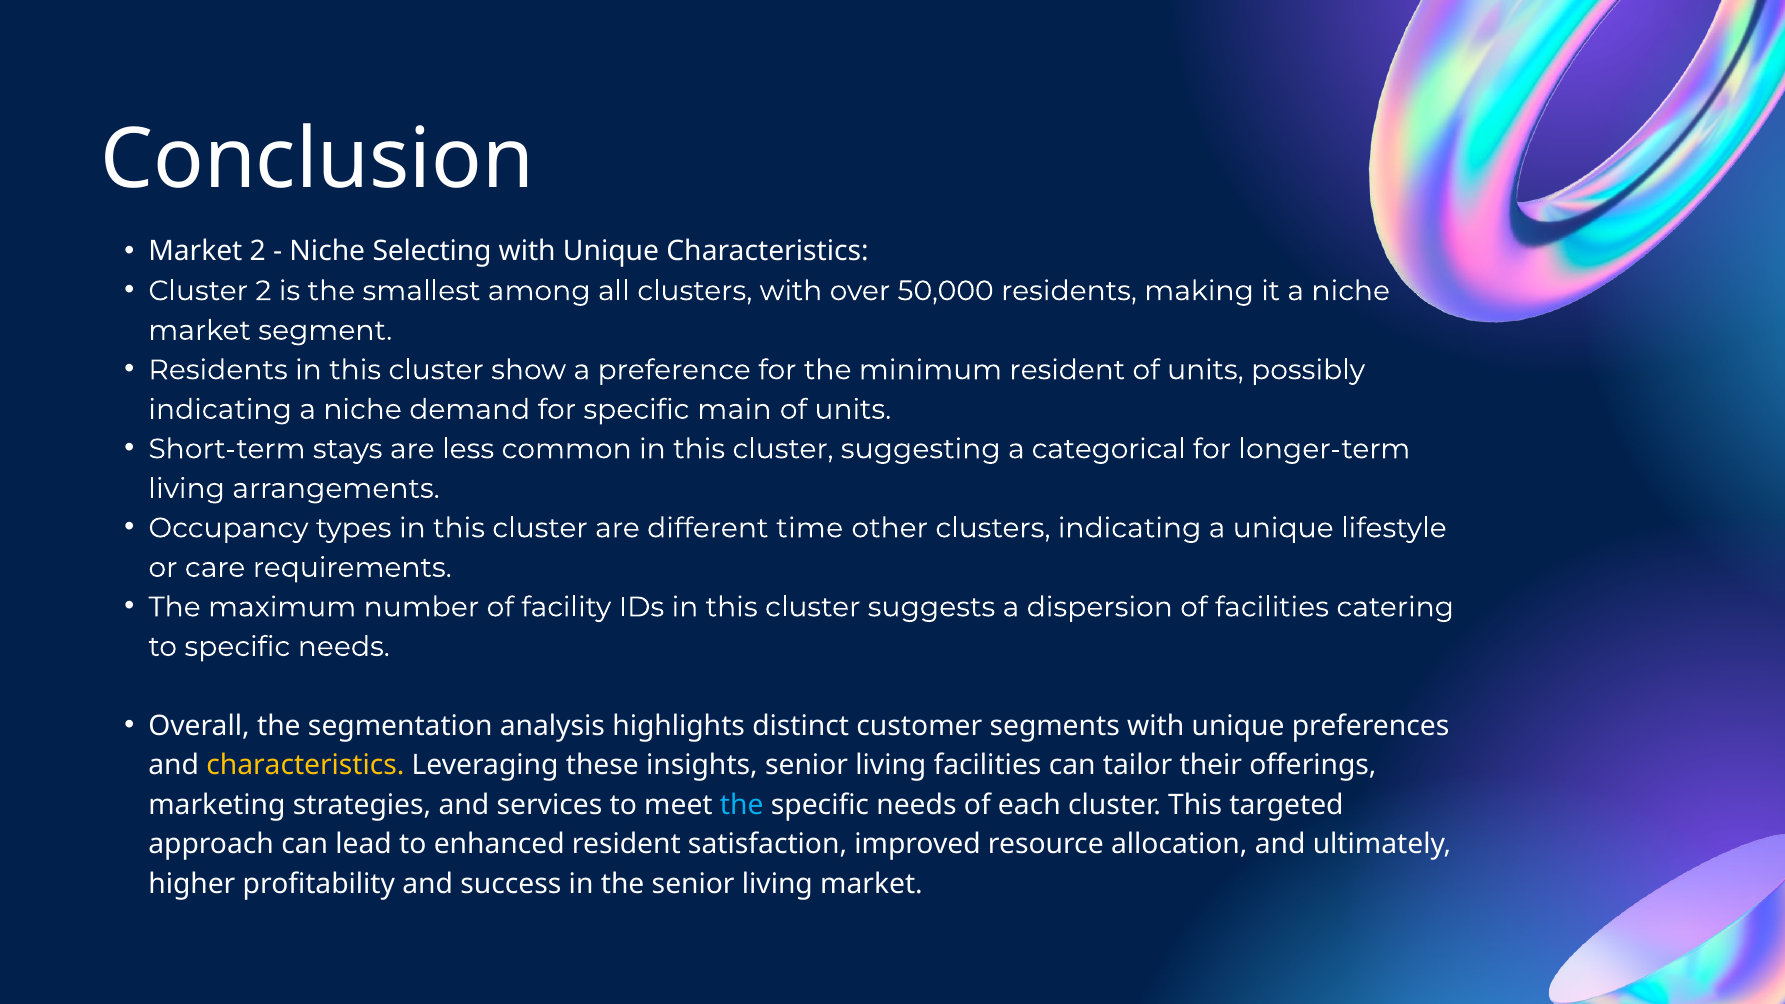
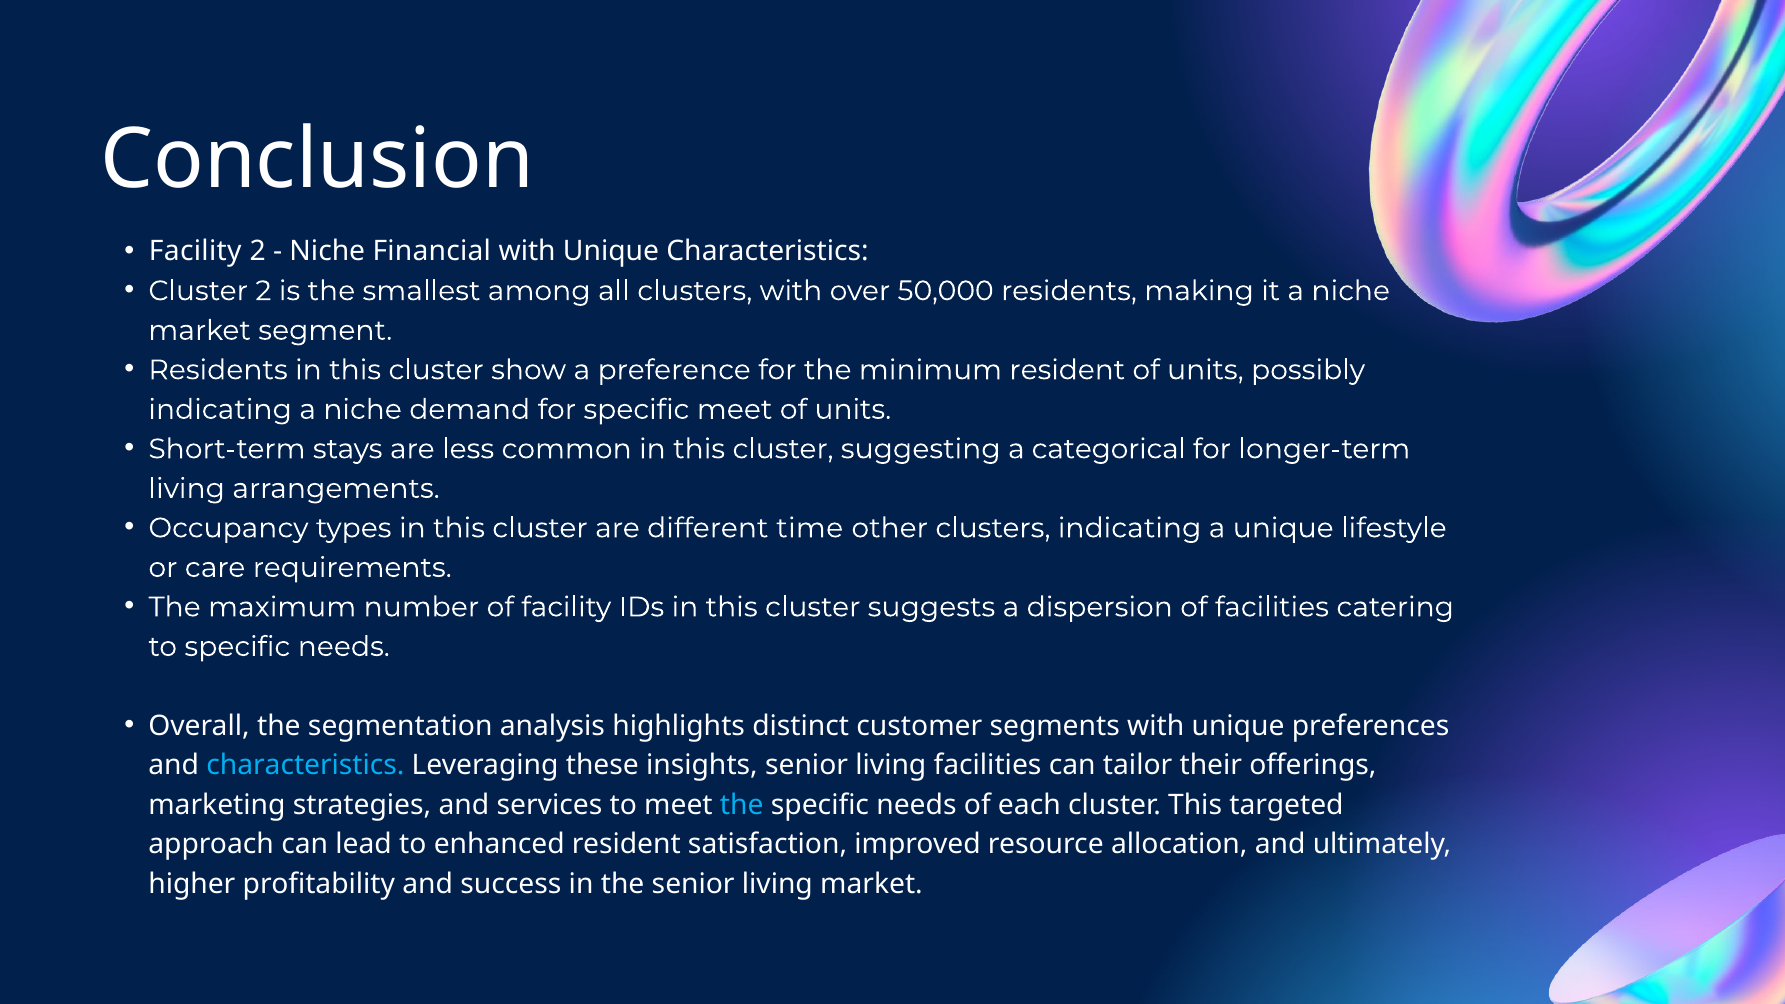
Market: Market -> Facility (195, 251)
Selecting: Selecting -> Financial (432, 251)
specific main: main -> meet (735, 410)
characteristics colour: yellow -> light blue (305, 765)
